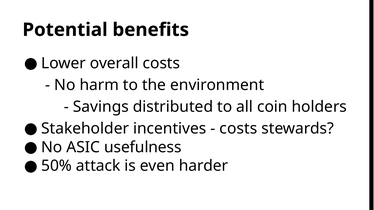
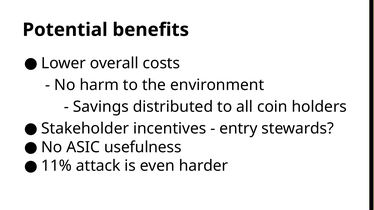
costs: costs -> entry (238, 129)
50%: 50% -> 11% (57, 166)
